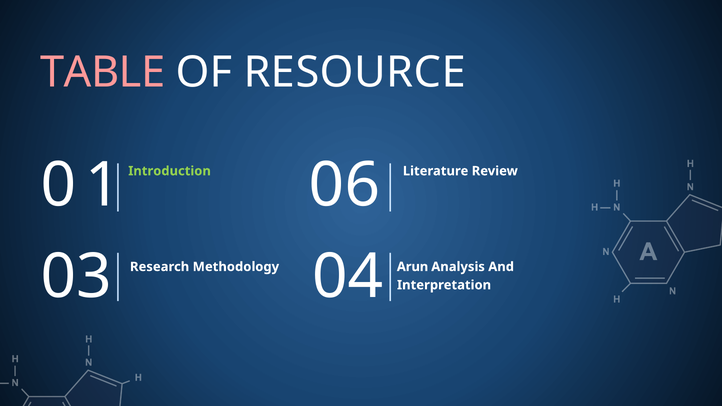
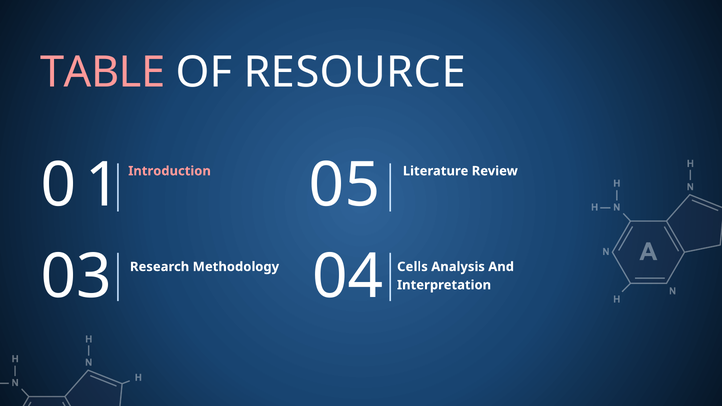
06: 06 -> 05 (344, 185)
Introduction colour: light green -> pink (170, 171)
Arun: Arun -> Cells (412, 267)
